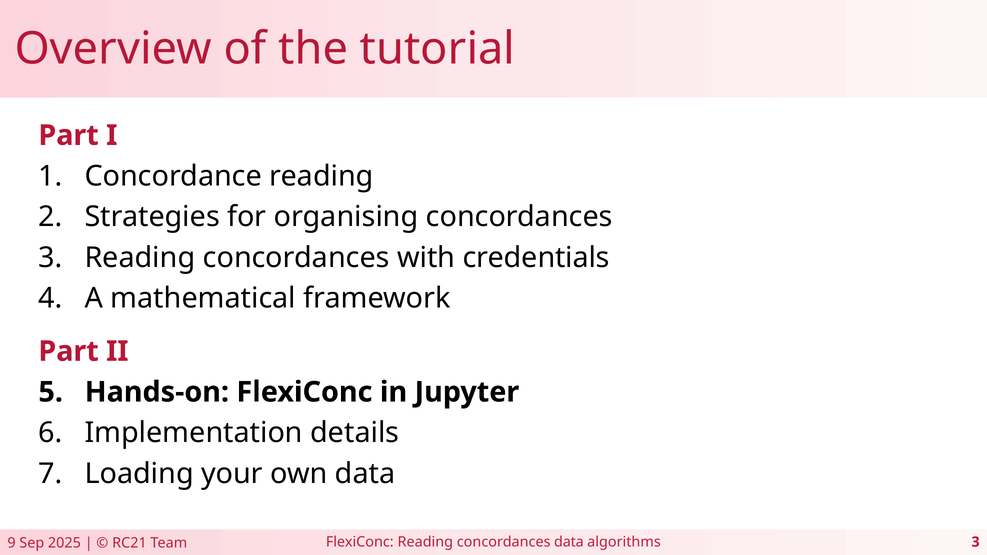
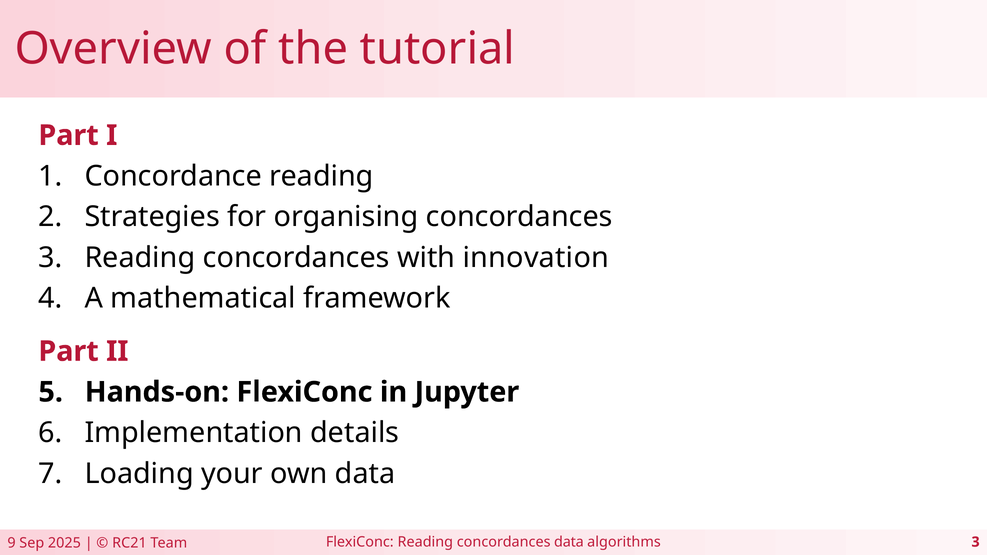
credentials: credentials -> innovation (536, 258)
